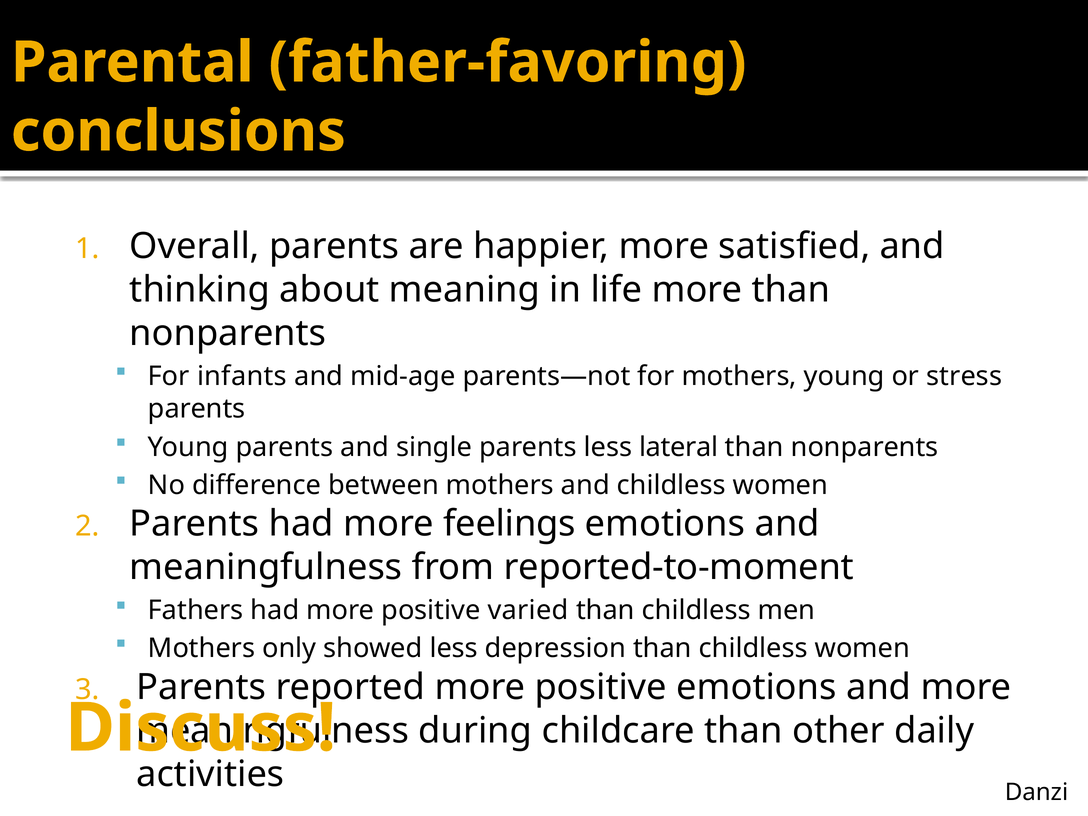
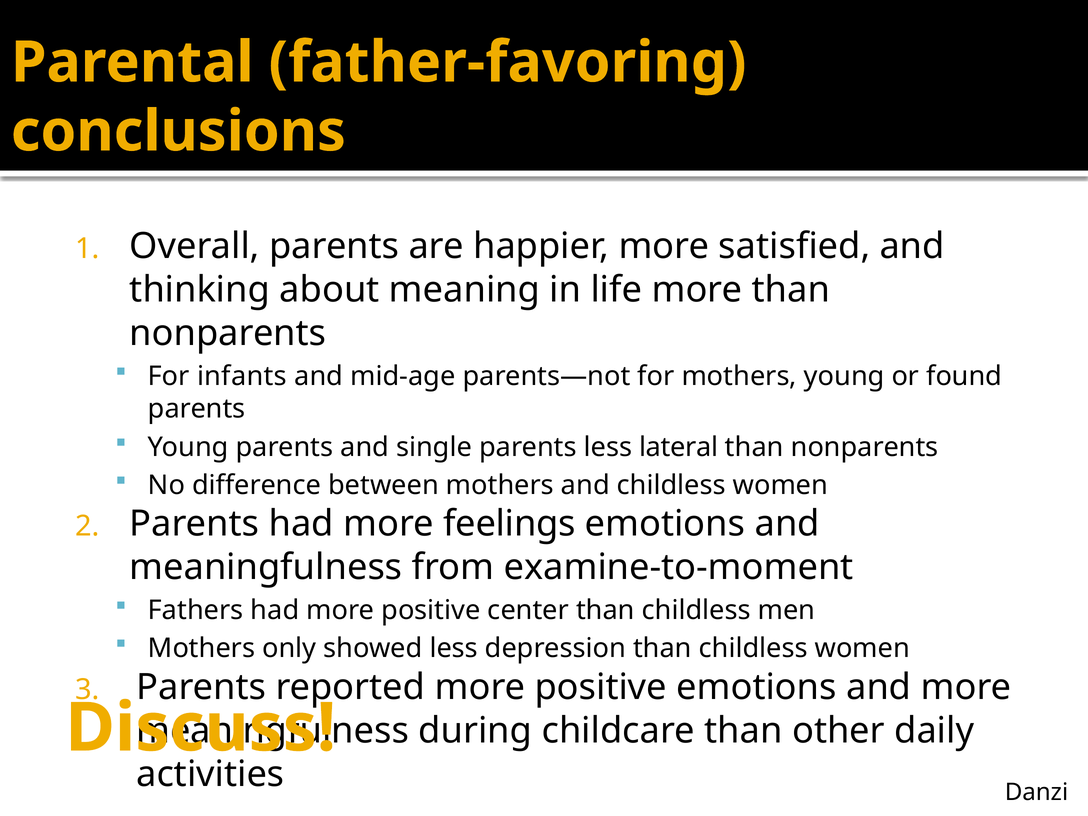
stress: stress -> found (964, 376)
reported-to-moment: reported-to-moment -> examine-to-moment (679, 567)
varied: varied -> center (528, 610)
